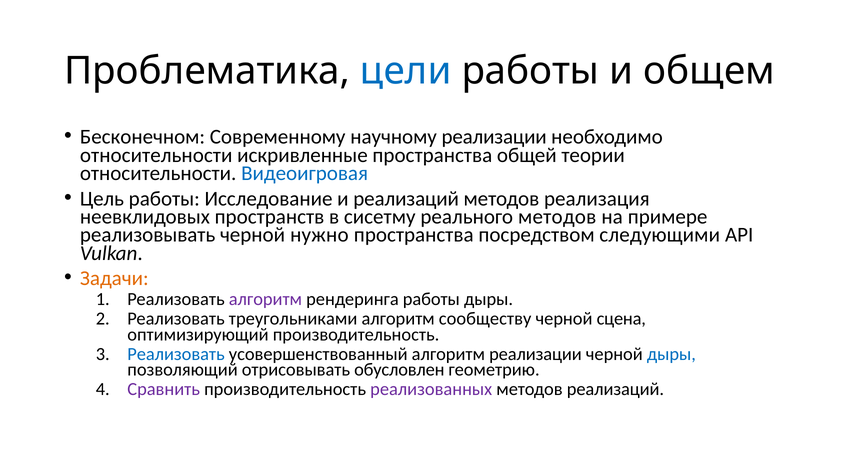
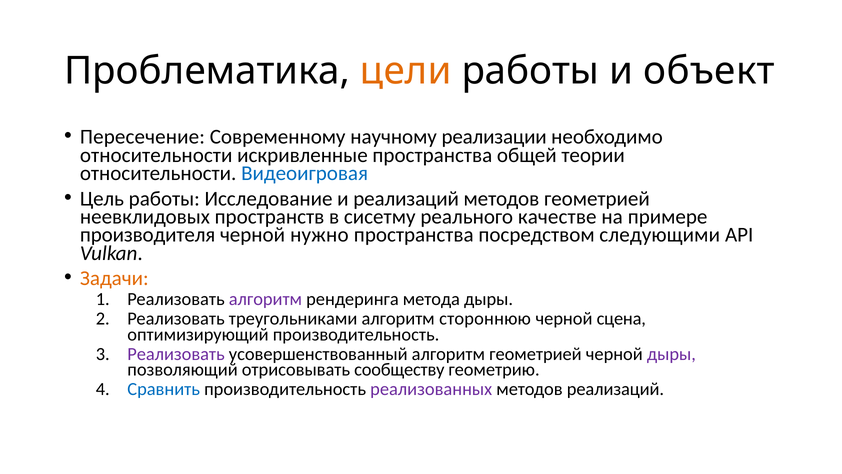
цели colour: blue -> orange (406, 71)
общем: общем -> объект (709, 71)
Бесконечном: Бесконечном -> Пересечение (142, 137)
методов реализация: реализация -> геометрией (597, 198)
реального методов: методов -> качестве (557, 217)
реализовывать: реализовывать -> производителя (148, 235)
рендеринга работы: работы -> метода (431, 299)
сообществу: сообществу -> стороннюю (485, 318)
Реализовать colour: blue -> purple (176, 354)
алгоритм реализации: реализации -> геометрией (535, 354)
дыры colour: blue -> purple (671, 354)
обусловлен: обусловлен -> сообществу (399, 370)
Сравнить colour: purple -> blue (164, 389)
